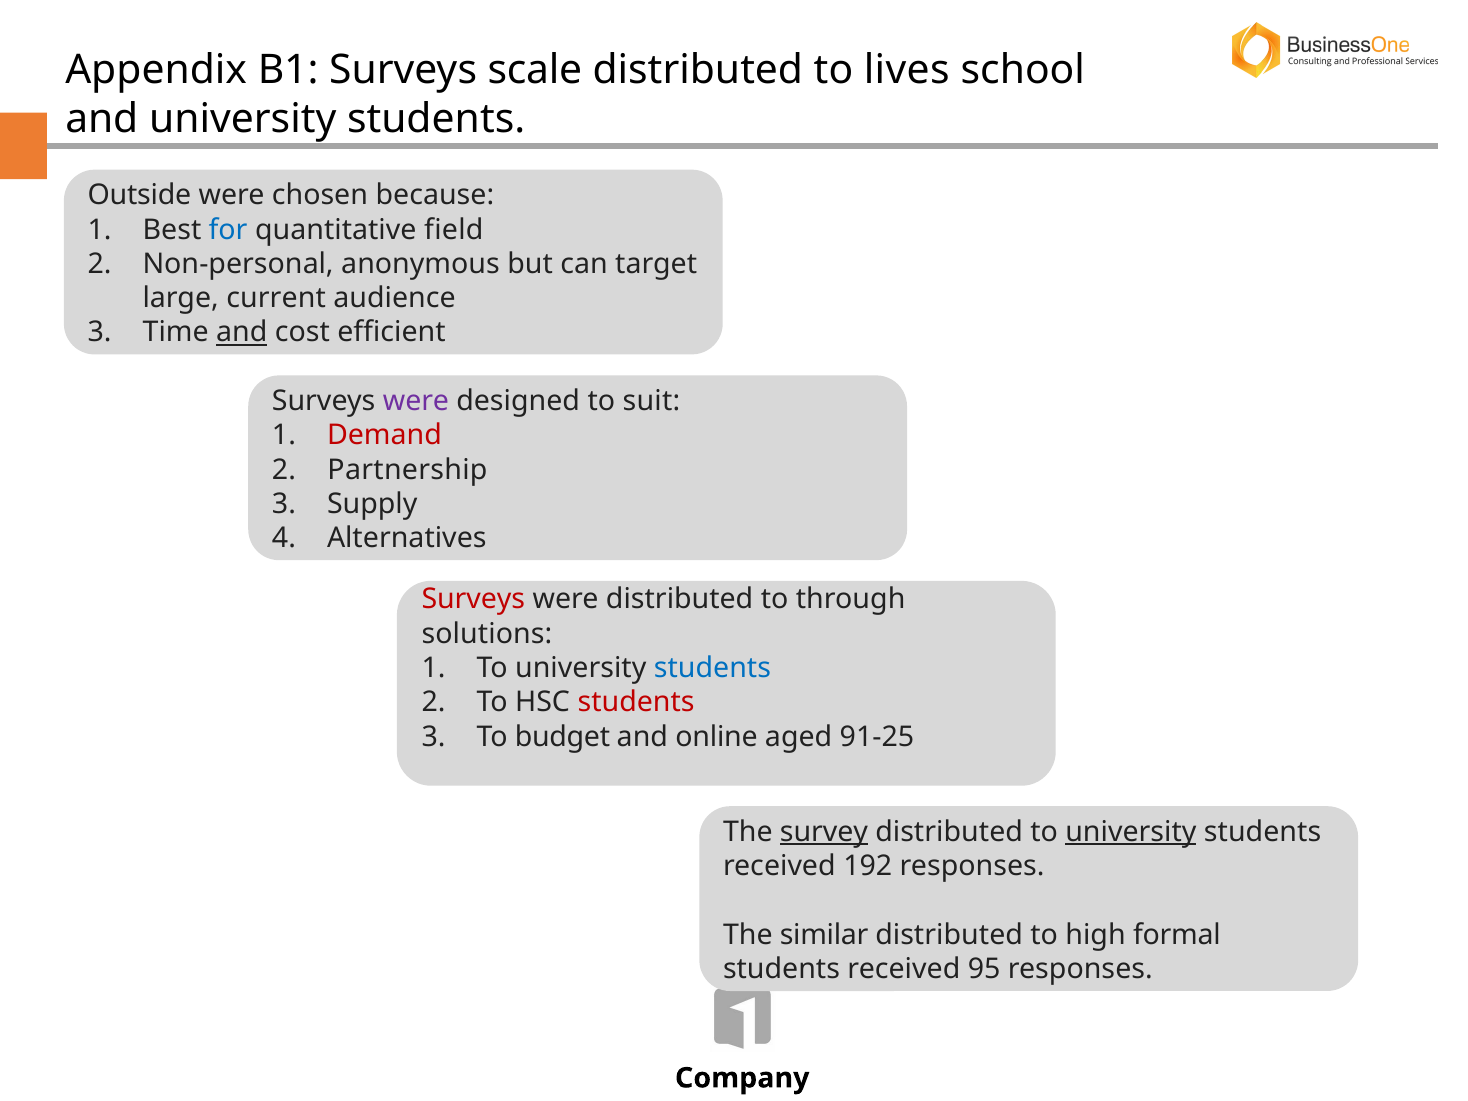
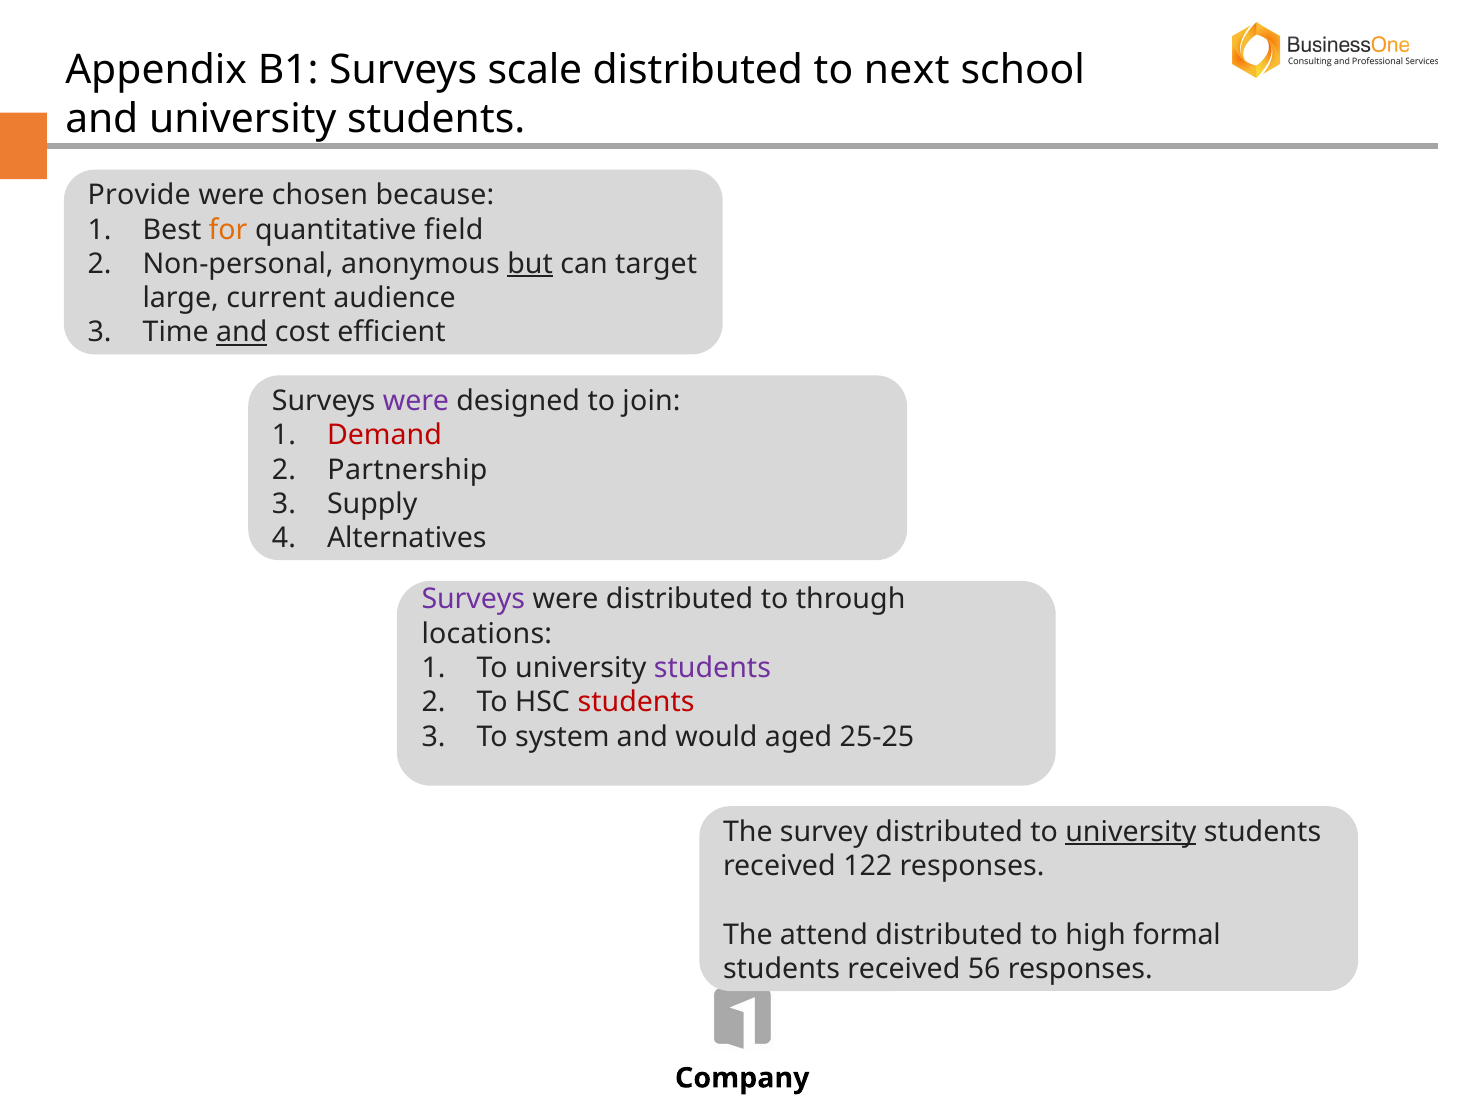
lives: lives -> next (907, 70)
Outside: Outside -> Provide (139, 195)
for colour: blue -> orange (228, 230)
but underline: none -> present (530, 264)
suit: suit -> join (652, 401)
Surveys colour: red -> purple (473, 600)
solutions: solutions -> locations (487, 634)
students colour: blue -> purple (712, 668)
budget: budget -> system (562, 737)
online: online -> would (716, 737)
91-25: 91-25 -> 25-25 (877, 737)
survey underline: present -> none (824, 832)
192: 192 -> 122 (868, 866)
similar: similar -> attend (824, 935)
95: 95 -> 56 (984, 969)
